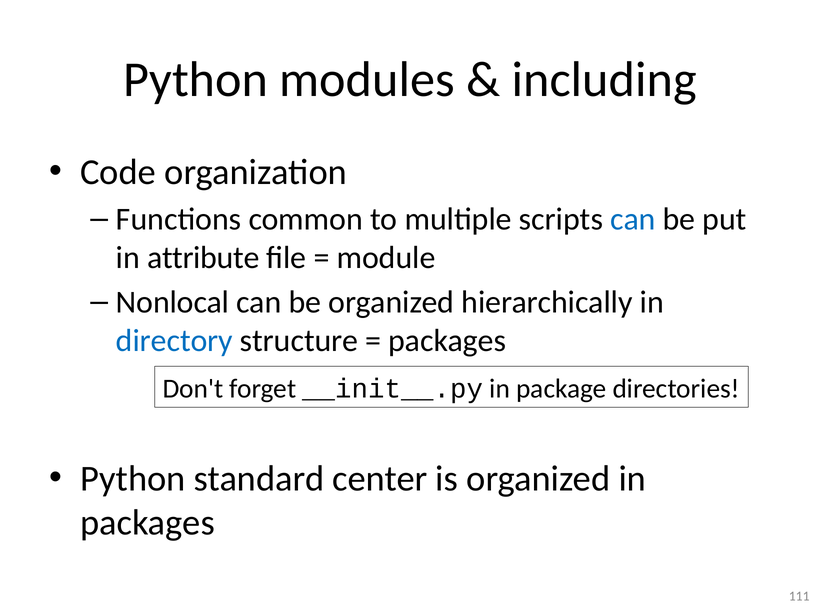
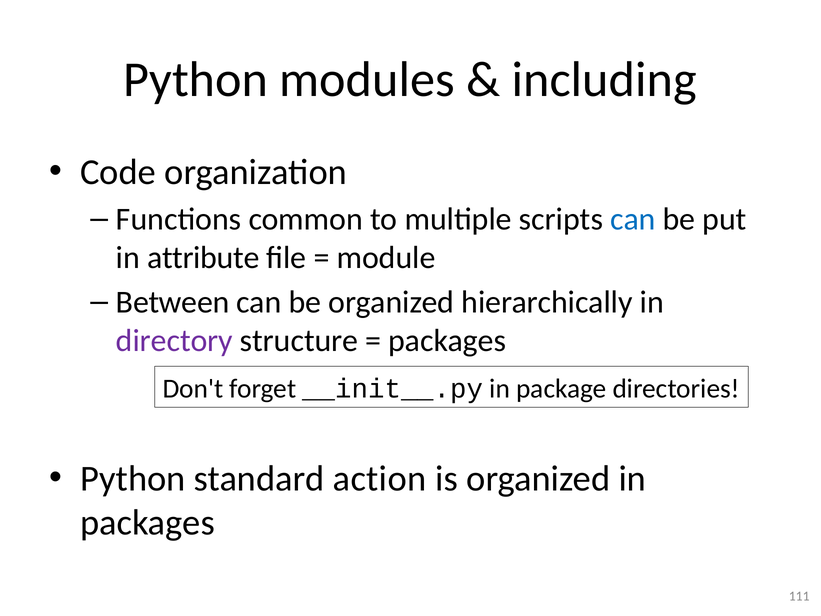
Nonlocal: Nonlocal -> Between (173, 302)
directory colour: blue -> purple (174, 340)
center: center -> action (380, 478)
